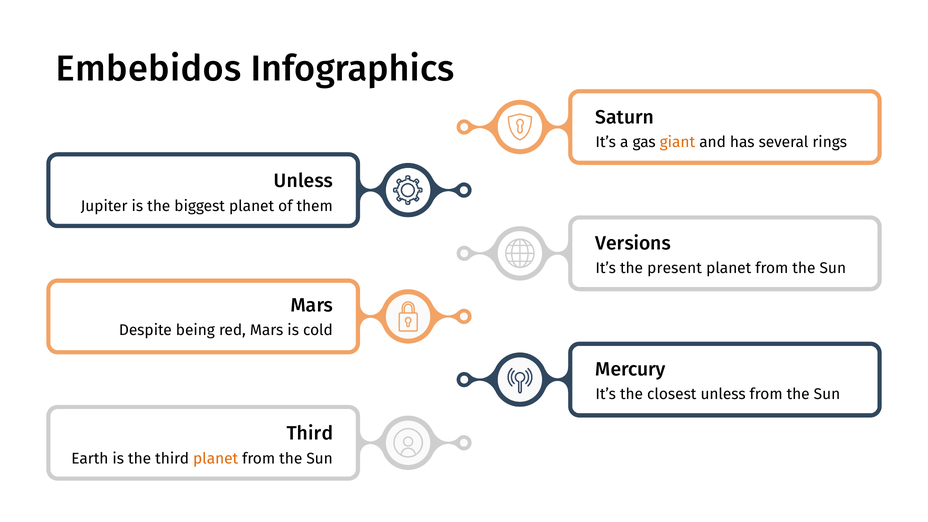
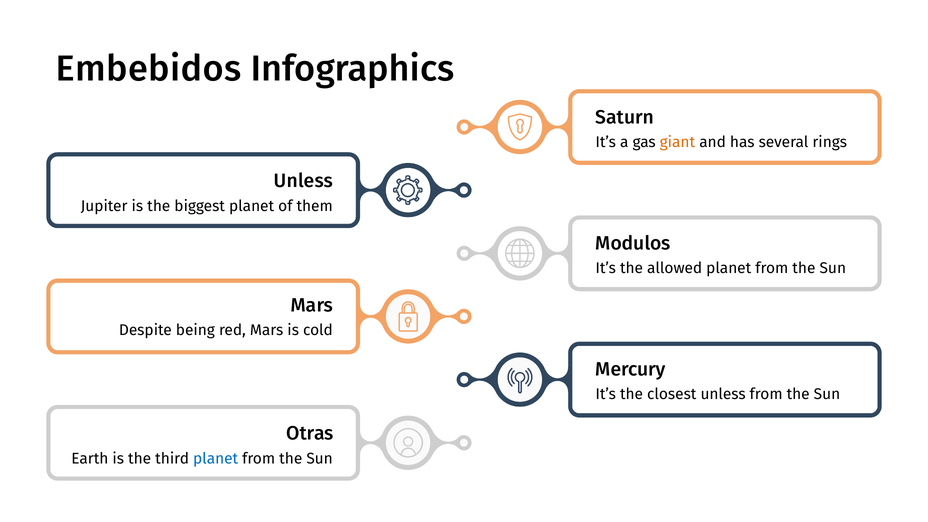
Versions: Versions -> Modulos (633, 243)
present: present -> allowed (675, 268)
Third: Third -> Otras (310, 433)
planet colour: orange -> blue (216, 458)
